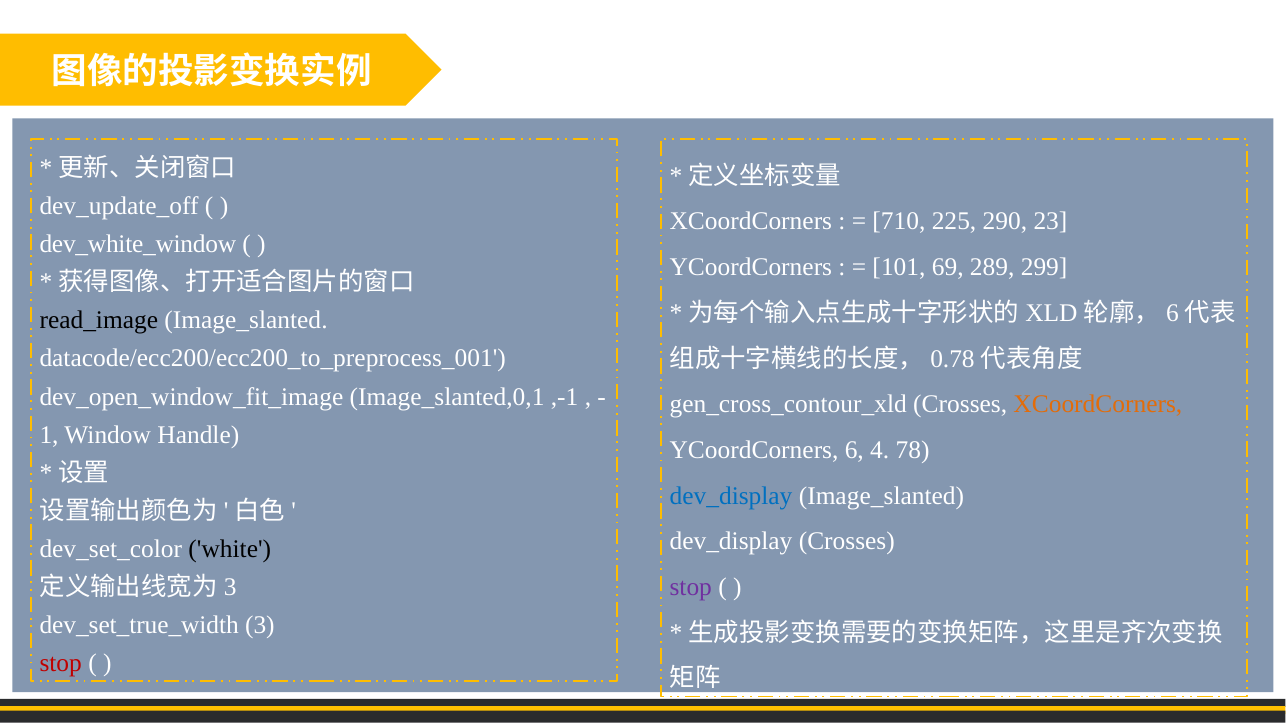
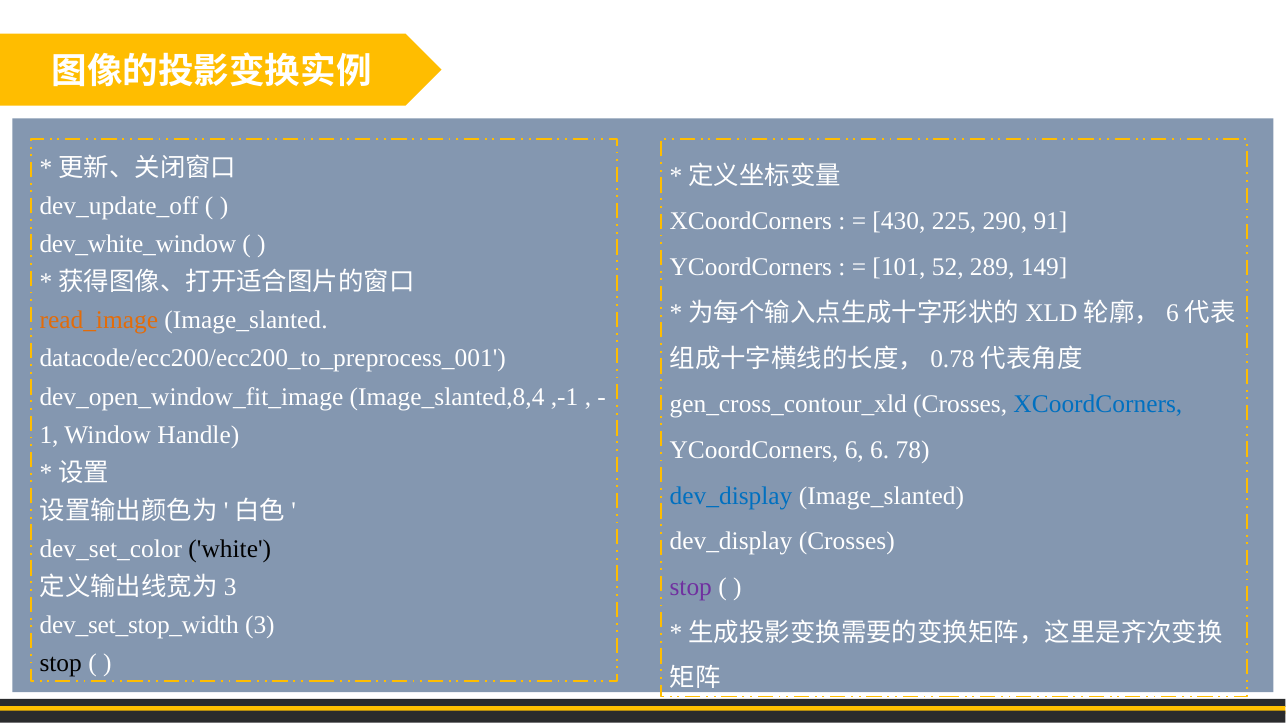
710: 710 -> 430 (899, 222)
23: 23 -> 91 (1050, 222)
69: 69 -> 52 (948, 267)
299: 299 -> 149 (1044, 267)
read_image colour: black -> orange (99, 321)
Image_slanted,0,1: Image_slanted,0,1 -> Image_slanted,8,4 (447, 397)
XCoordCorners colour: orange -> blue (1098, 405)
6 4: 4 -> 6 (880, 450)
dev_set_true_width: dev_set_true_width -> dev_set_stop_width (139, 625)
stop colour: red -> black (61, 663)
